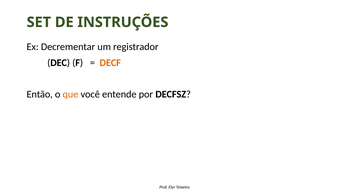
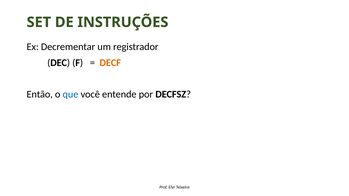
que colour: orange -> blue (70, 95)
